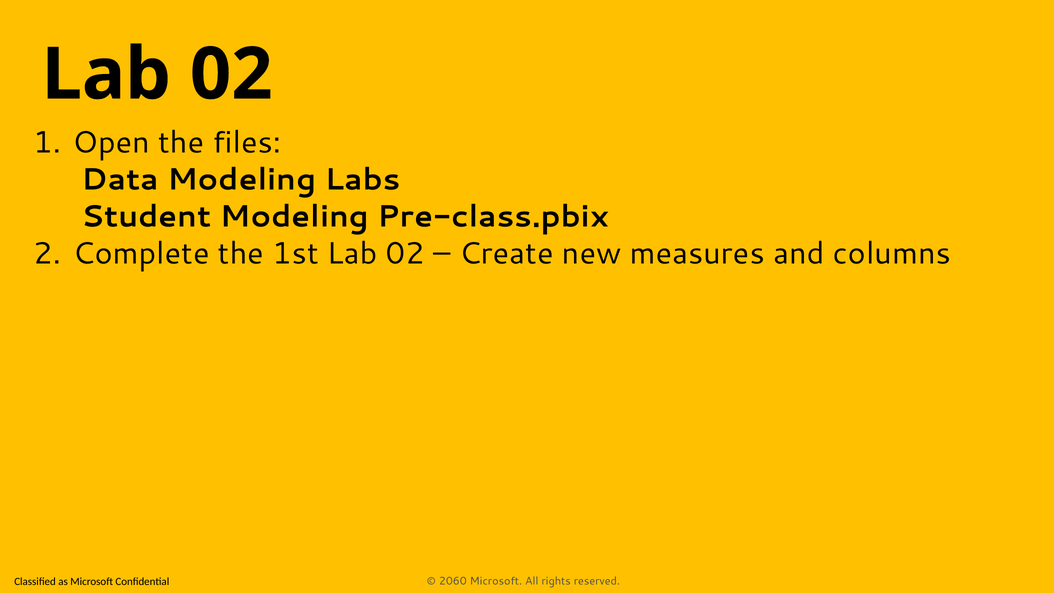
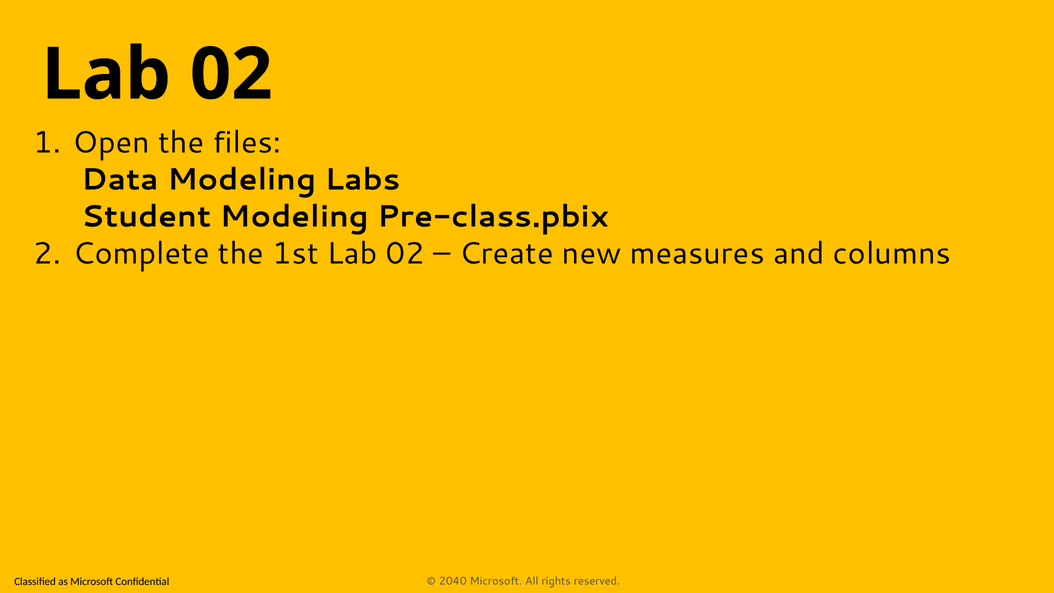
2060: 2060 -> 2040 (453, 581)
